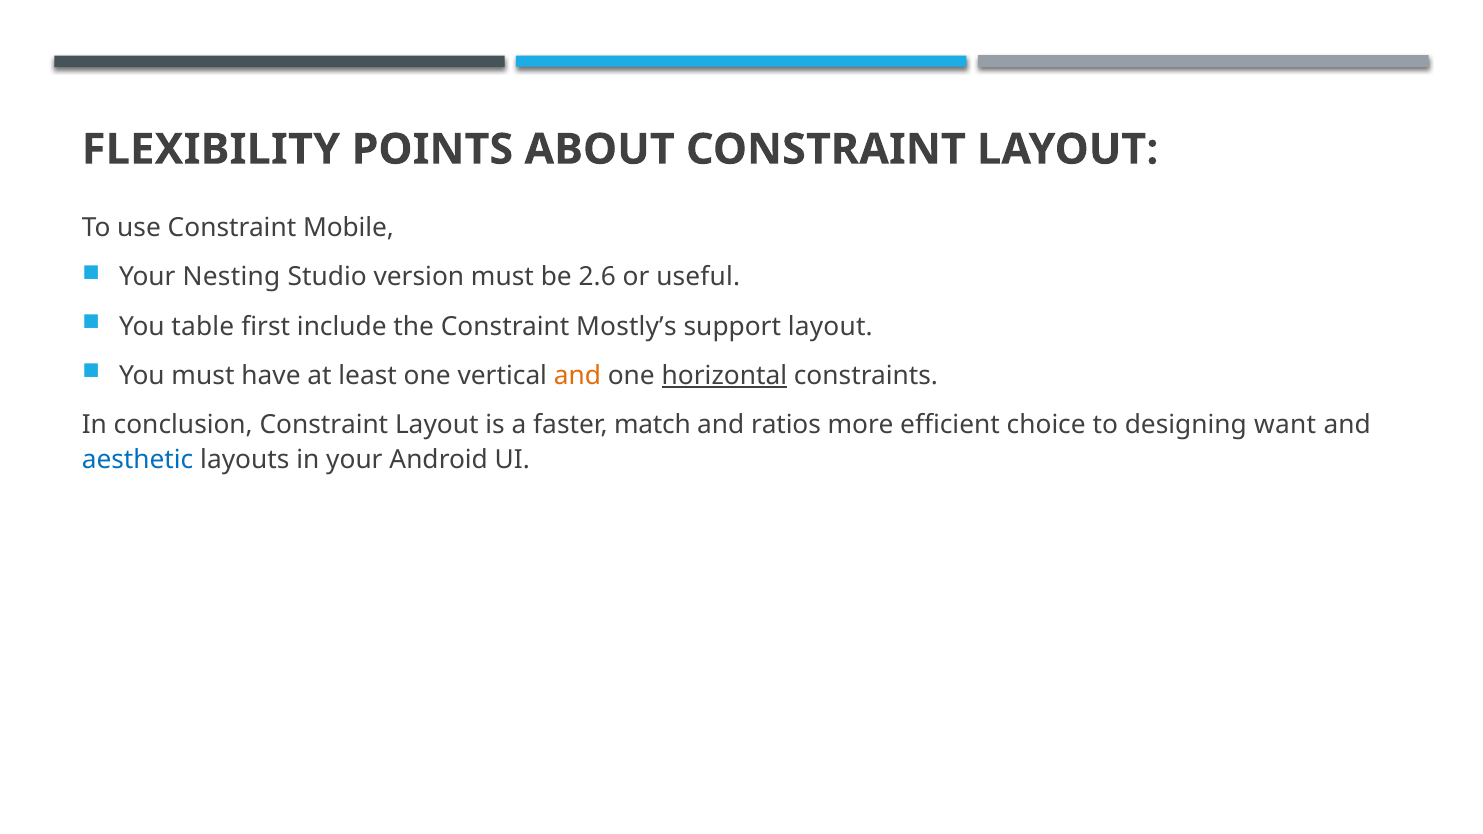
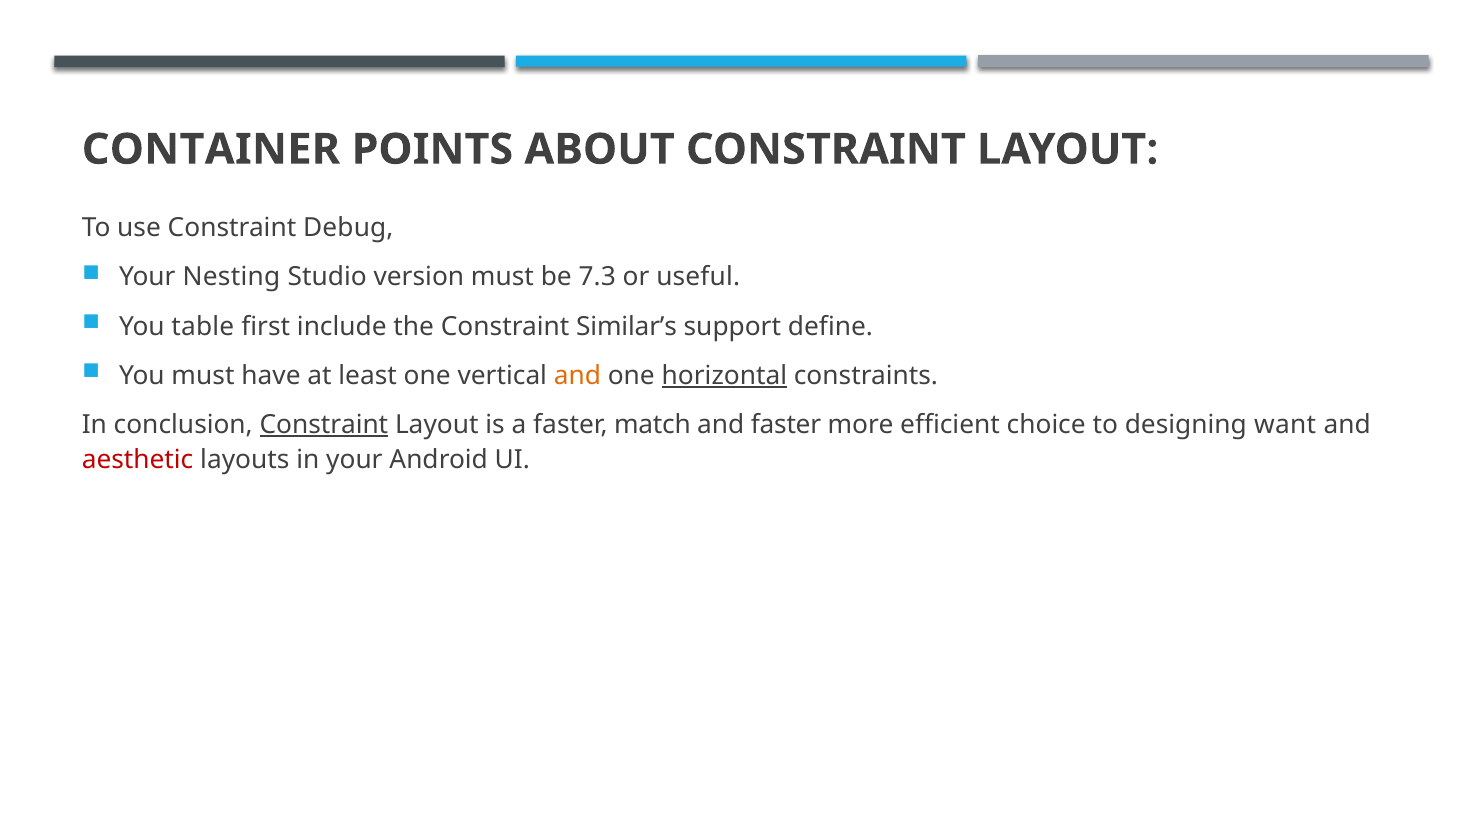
FLEXIBILITY: FLEXIBILITY -> CONTAINER (211, 149)
Mobile: Mobile -> Debug (348, 228)
2.6: 2.6 -> 7.3 (597, 277)
Mostly’s: Mostly’s -> Similar’s (627, 326)
support layout: layout -> define (830, 326)
Constraint underline: none -> present (324, 425)
and ratios: ratios -> faster (786, 425)
aesthetic colour: blue -> red (138, 460)
